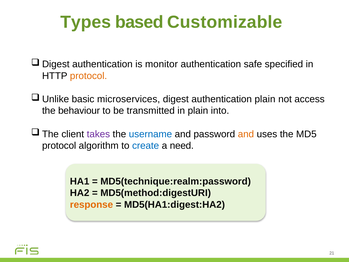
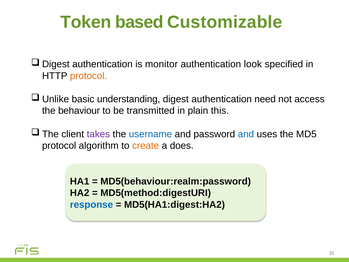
Types: Types -> Token (86, 22)
safe: safe -> look (253, 64)
microservices: microservices -> understanding (129, 99)
authentication plain: plain -> need (265, 99)
into: into -> this (220, 111)
and colour: orange -> blue (246, 134)
create colour: blue -> orange (146, 146)
need: need -> does (182, 146)
MD5(technique:realm:password: MD5(technique:realm:password -> MD5(behaviour:realm:password (176, 181)
response colour: orange -> blue (91, 204)
